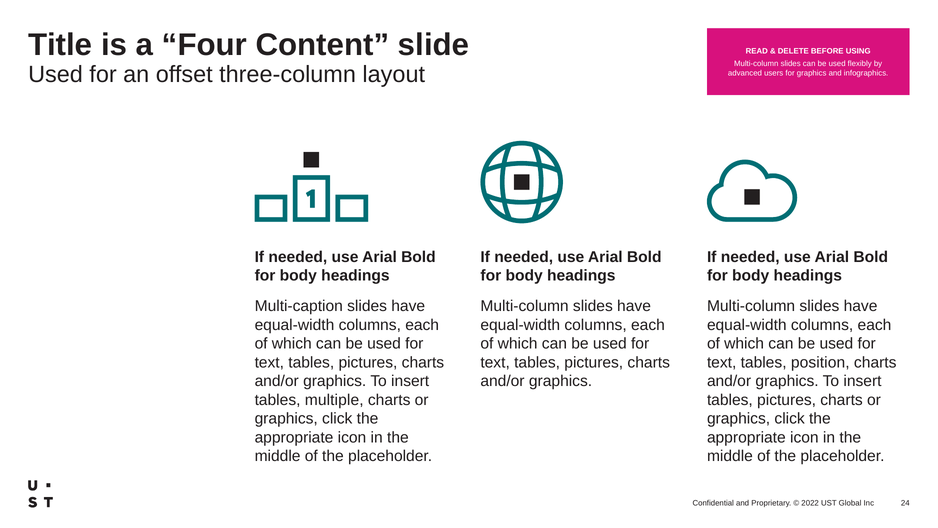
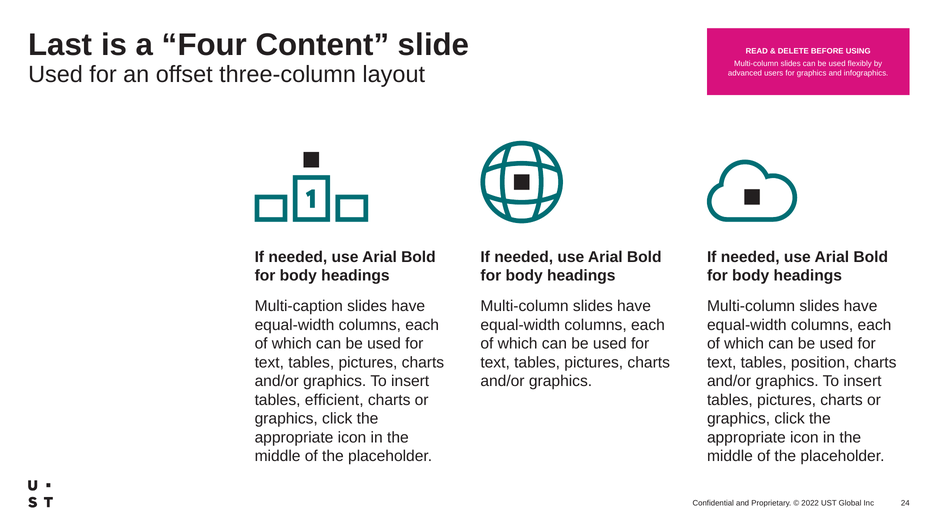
Title: Title -> Last (60, 45)
multiple: multiple -> efficient (334, 400)
